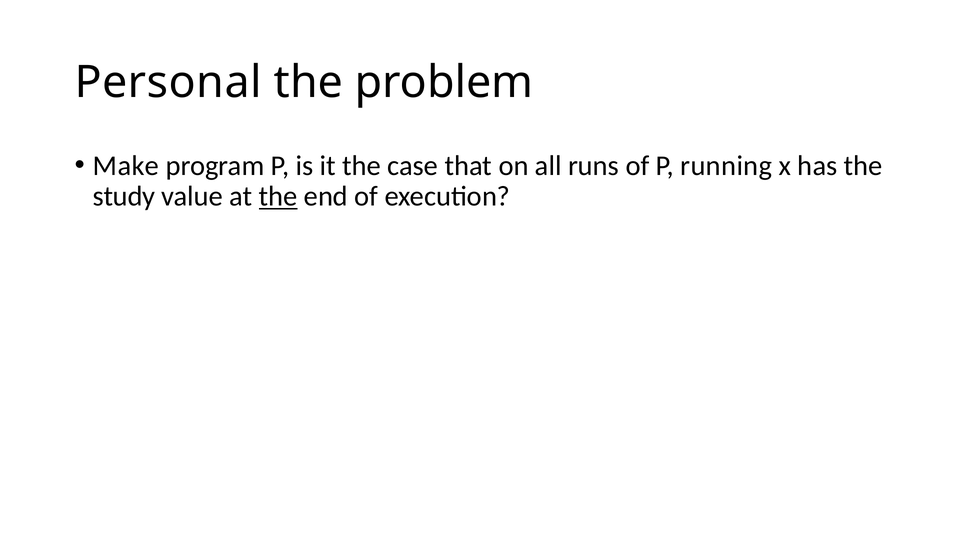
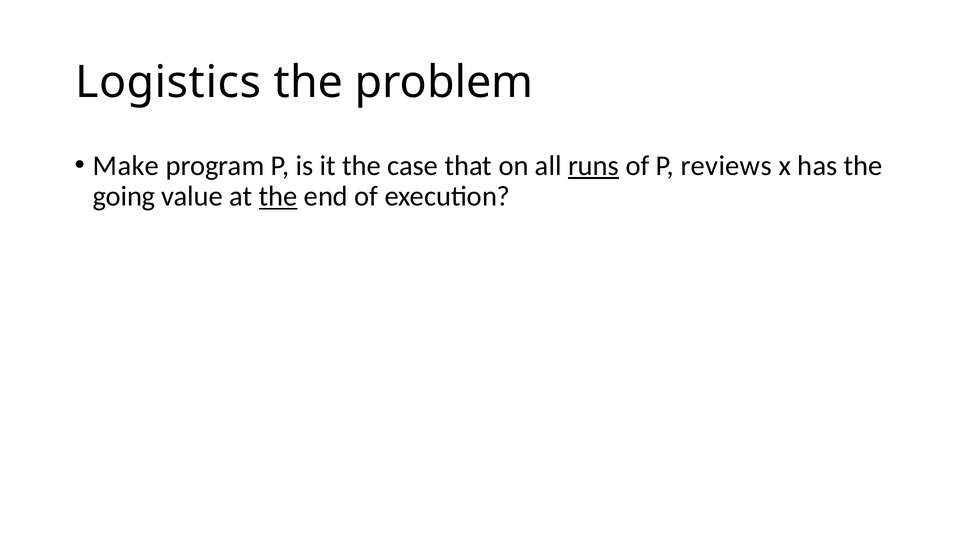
Personal: Personal -> Logistics (168, 82)
runs underline: none -> present (594, 166)
running: running -> reviews (726, 166)
study: study -> going (124, 196)
